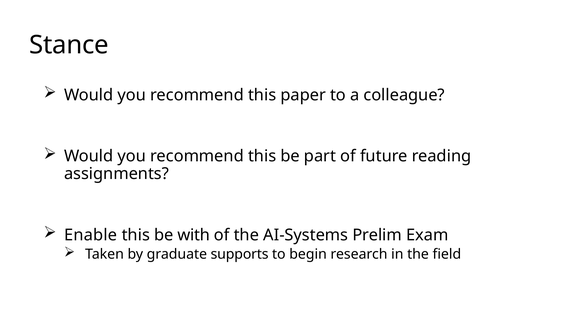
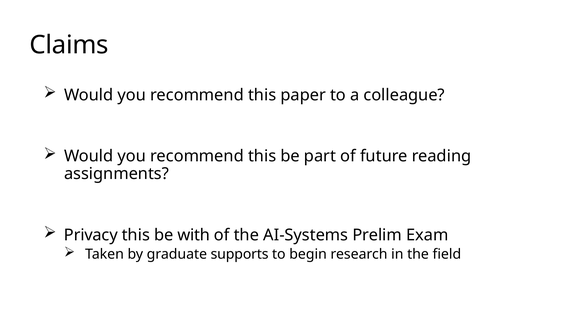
Stance: Stance -> Claims (69, 45)
Enable: Enable -> Privacy (91, 235)
